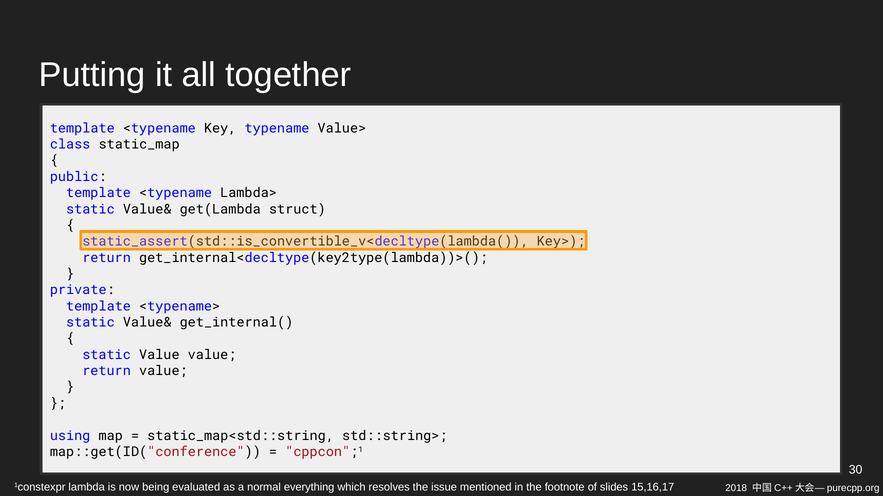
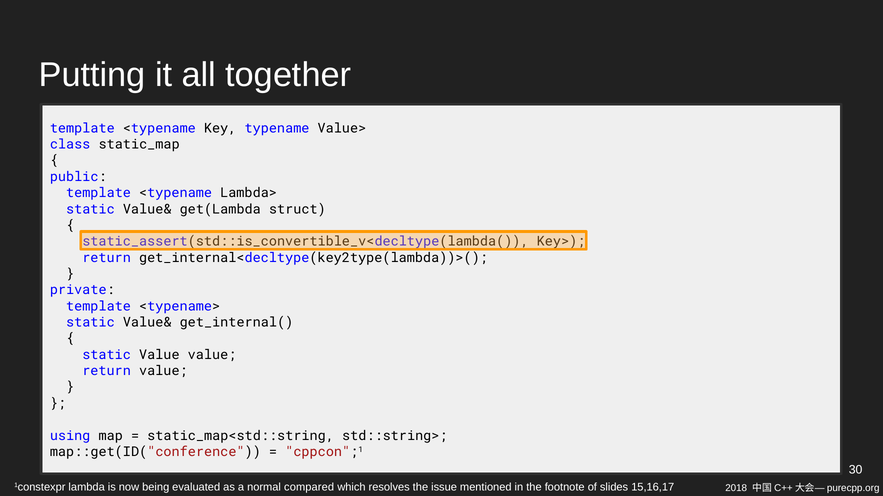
everything: everything -> compared (309, 488)
